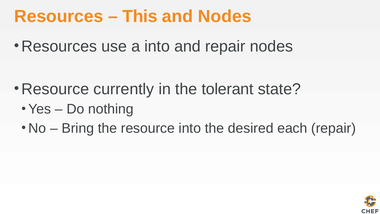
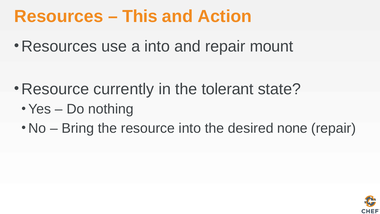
and Nodes: Nodes -> Action (225, 16)
repair nodes: nodes -> mount (271, 46)
each: each -> none (292, 128)
